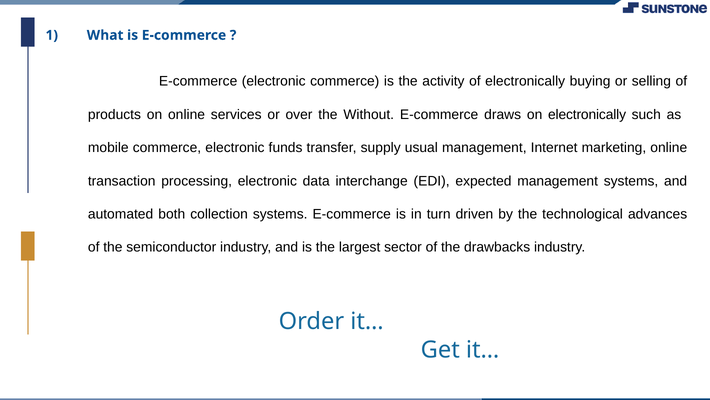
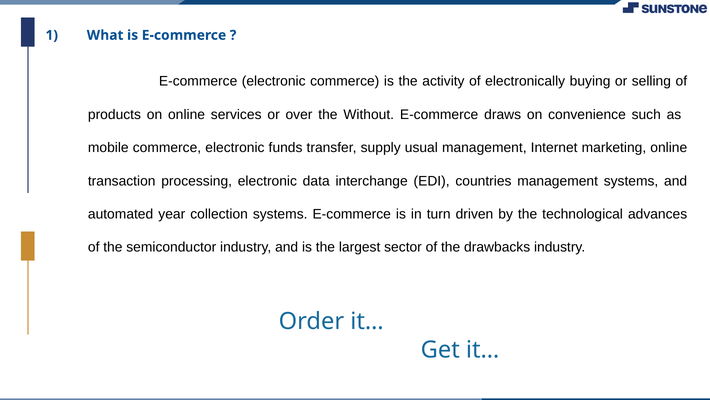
on electronically: electronically -> convenience (587, 114)
expected: expected -> countries (483, 181)
both: both -> year (172, 214)
